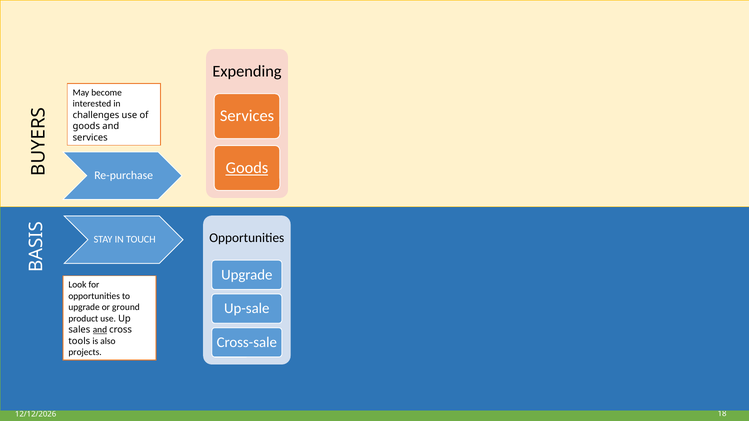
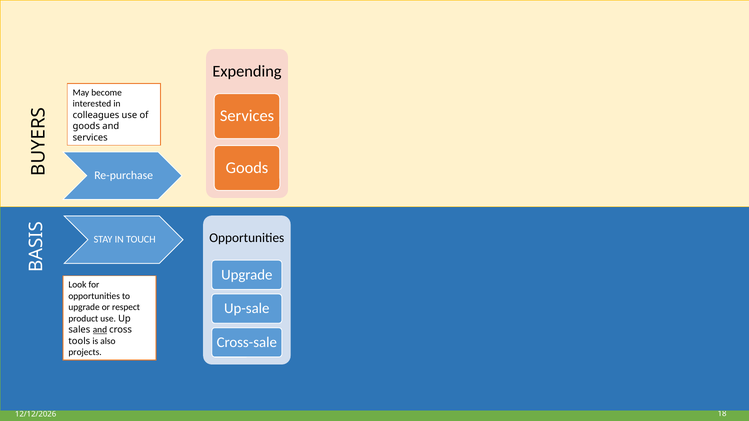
challenges: challenges -> colleagues (96, 115)
Goods underline: present -> none (247, 168)
ground: ground -> respect (126, 308)
